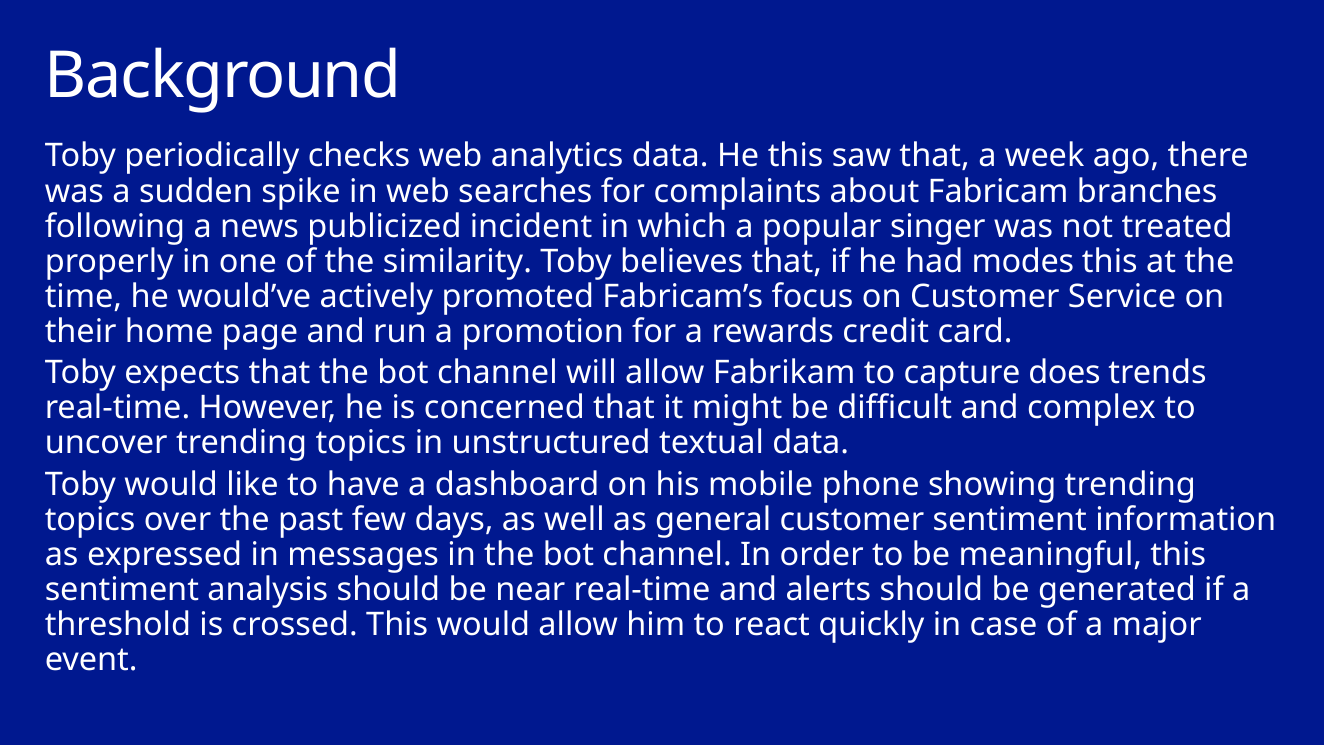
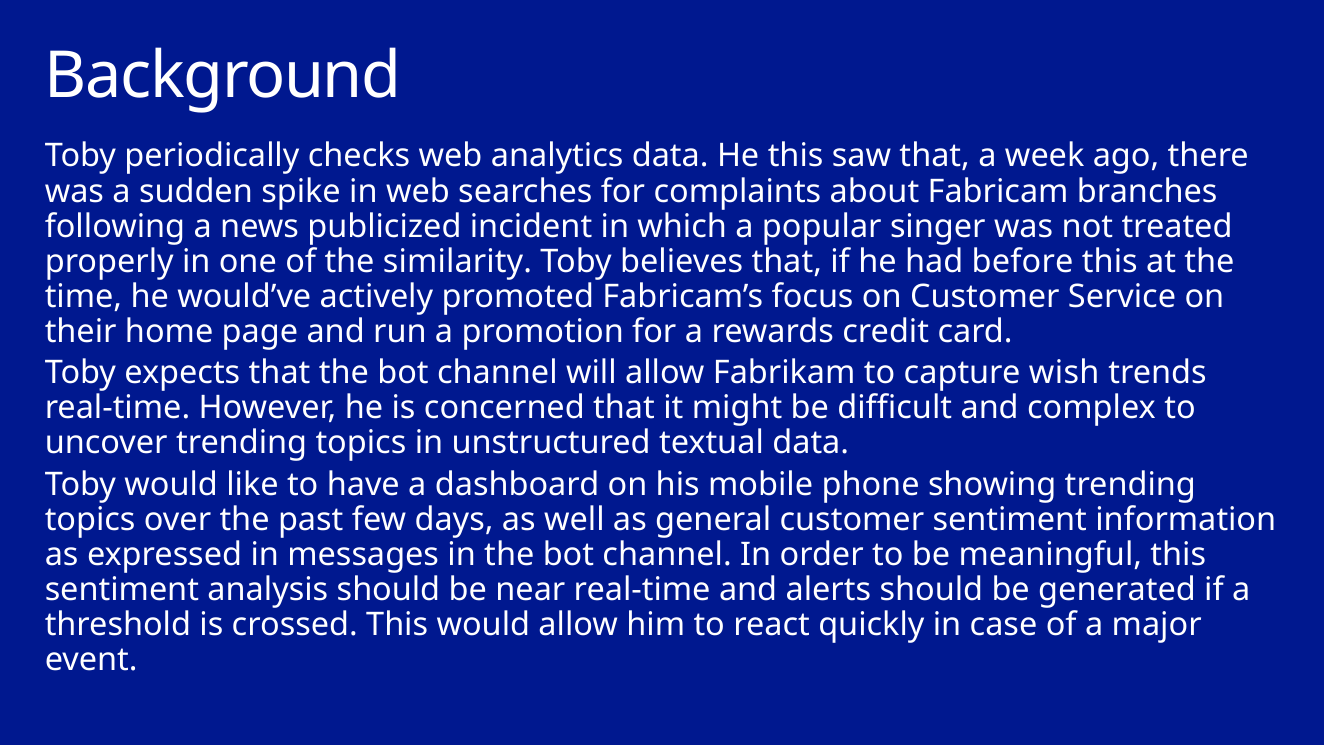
modes: modes -> before (1023, 261)
does: does -> wish (1064, 373)
